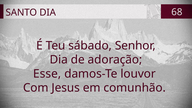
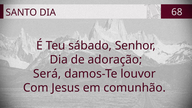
Esse: Esse -> Será (47, 74)
